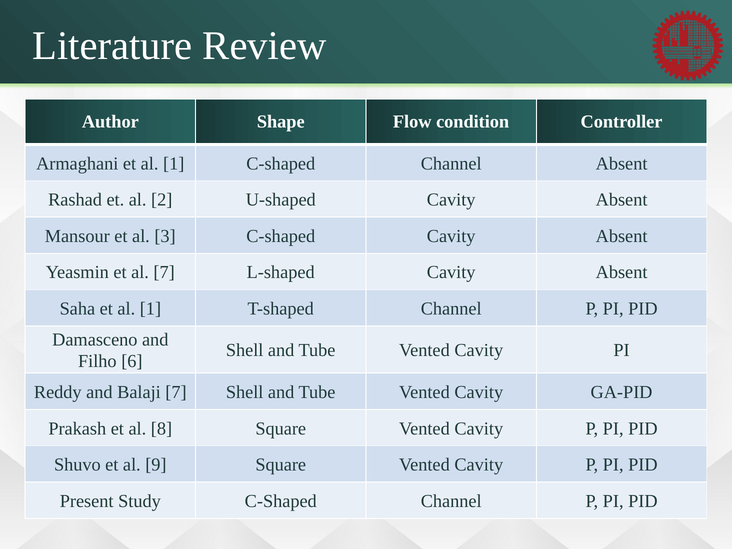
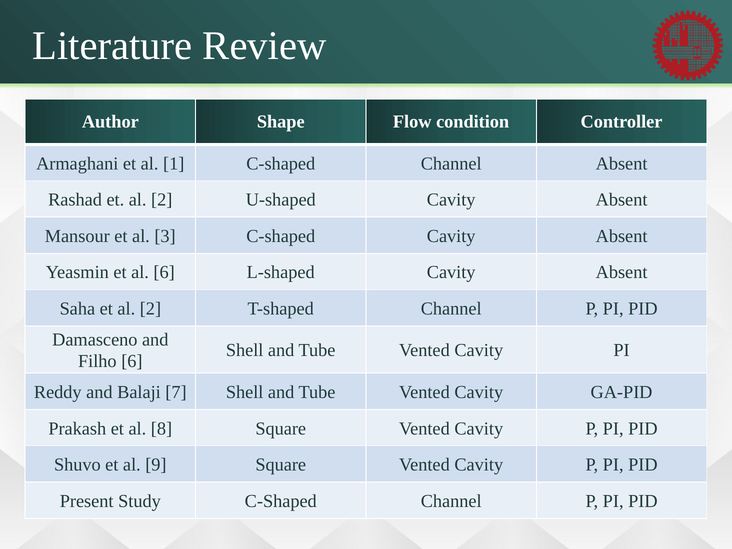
al 7: 7 -> 6 (164, 272)
Saha et al 1: 1 -> 2 (150, 309)
